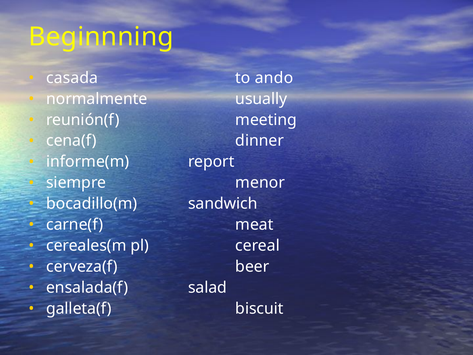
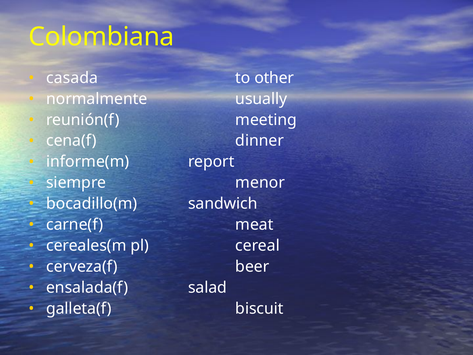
Beginnning: Beginnning -> Colombiana (101, 37)
ando: ando -> other (274, 78)
